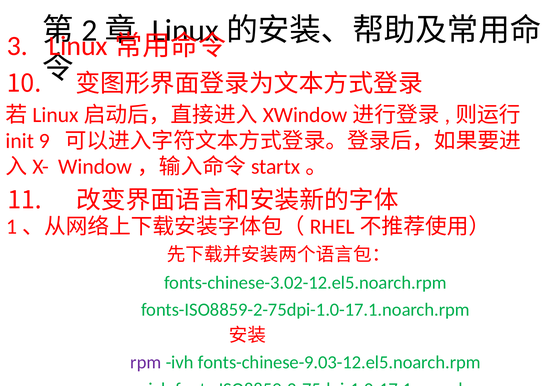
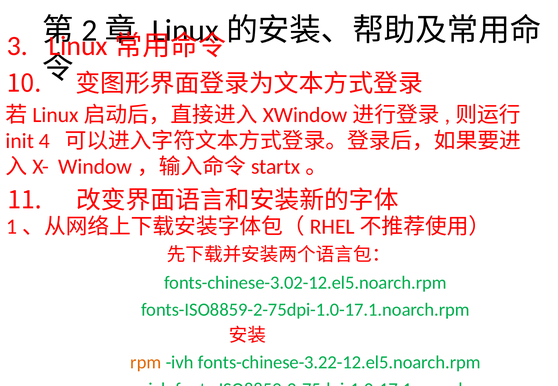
9: 9 -> 4 (44, 141)
rpm colour: purple -> orange (146, 363)
fonts-chinese-9.03-12.el5.noarch.rpm: fonts-chinese-9.03-12.el5.noarch.rpm -> fonts-chinese-3.22-12.el5.noarch.rpm (339, 363)
